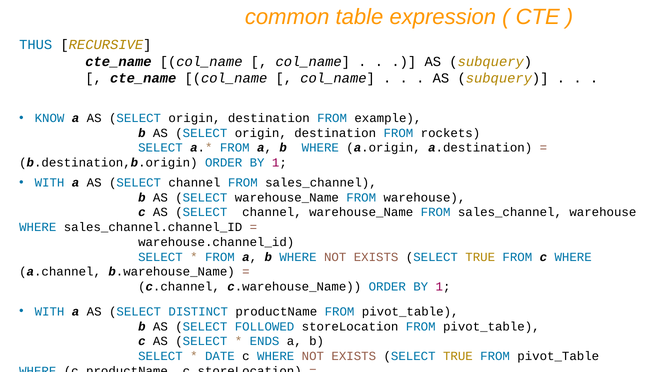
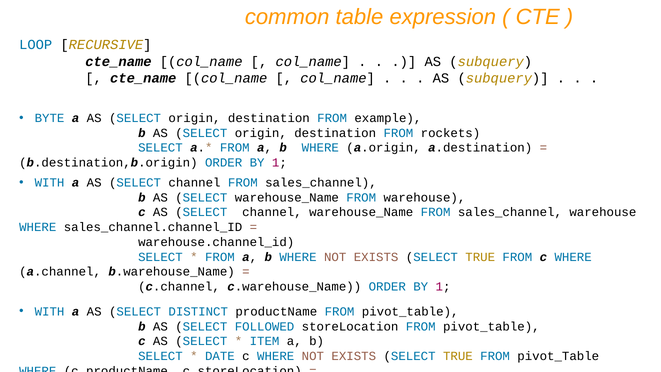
THUS: THUS -> LOOP (36, 45)
KNOW: KNOW -> BYTE (50, 118)
ENDS: ENDS -> ITEM (265, 341)
